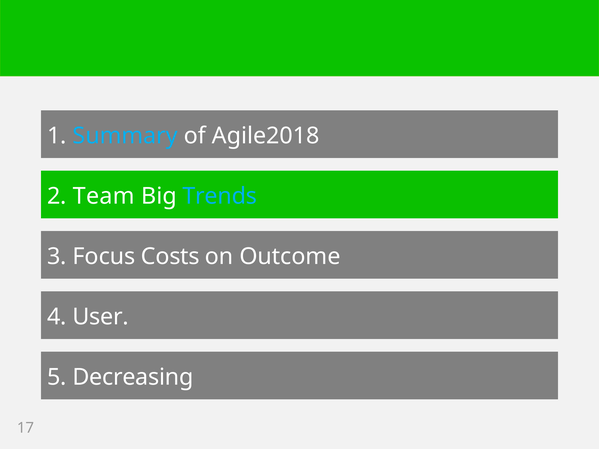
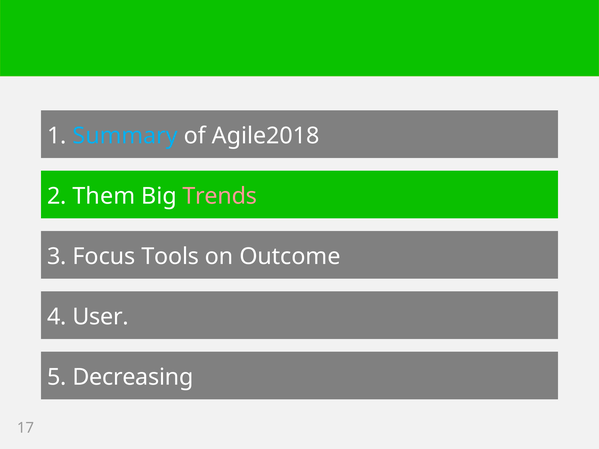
Team: Team -> Them (104, 196)
Trends colour: light blue -> pink (220, 196)
Costs: Costs -> Tools (170, 257)
